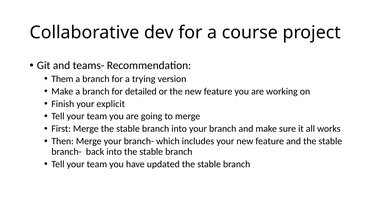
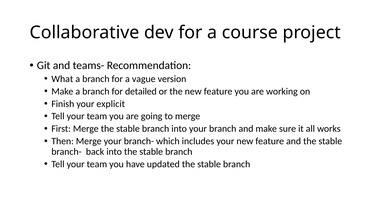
Them: Them -> What (62, 79)
trying: trying -> vague (144, 79)
